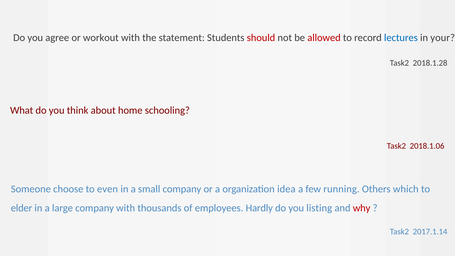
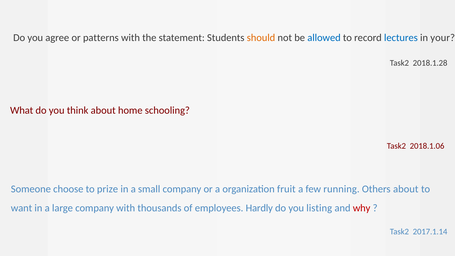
workout: workout -> patterns (101, 38)
should colour: red -> orange (261, 38)
allowed colour: red -> blue (324, 38)
even: even -> prize (108, 189)
idea: idea -> fruit (286, 189)
Others which: which -> about (406, 189)
elder: elder -> want (22, 208)
